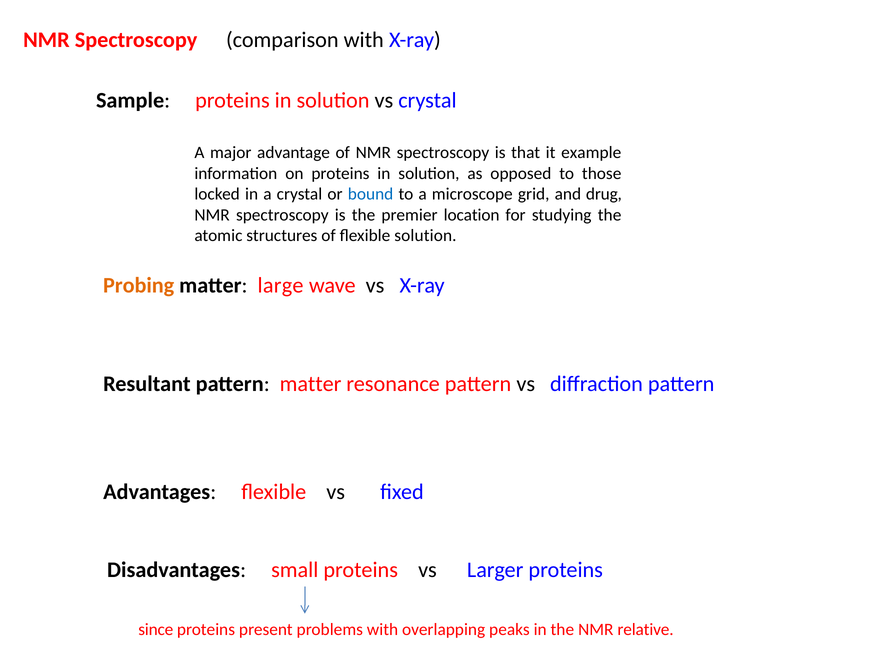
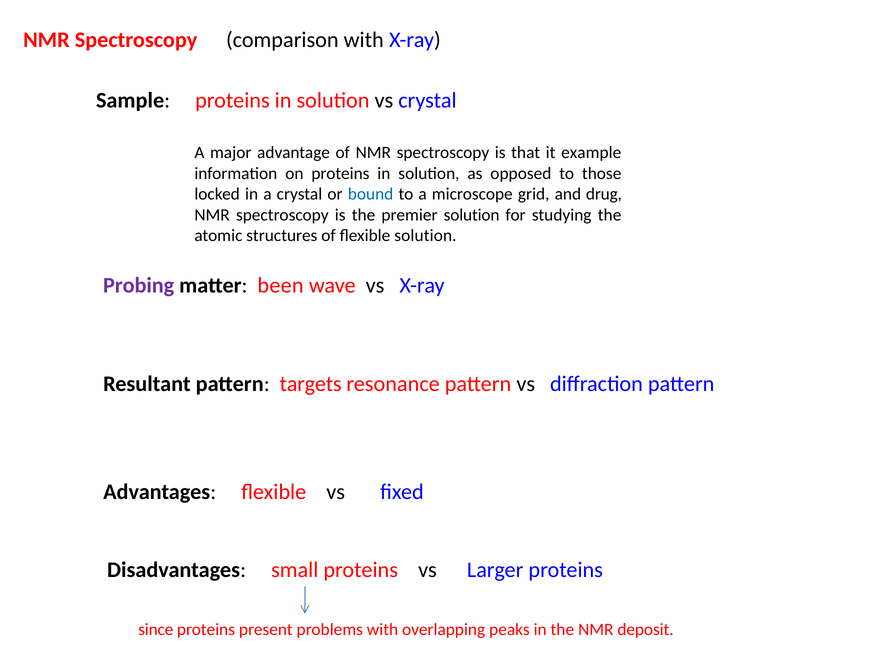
premier location: location -> solution (472, 215)
Probing colour: orange -> purple (139, 285)
large: large -> been (281, 285)
pattern matter: matter -> targets (311, 384)
relative: relative -> deposit (646, 630)
